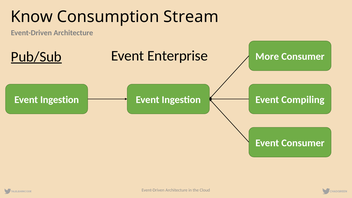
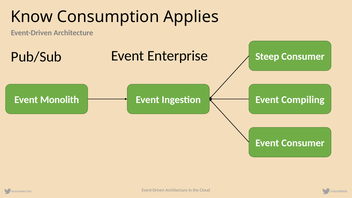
Stream: Stream -> Applies (191, 17)
Pub/Sub underline: present -> none (36, 57)
More: More -> Steep (267, 57)
Ingestion: Ingestion -> Monolith (60, 100)
